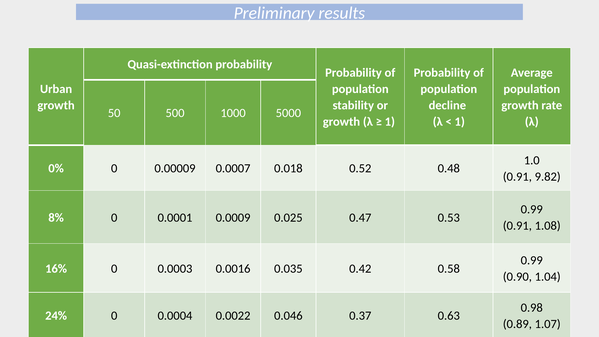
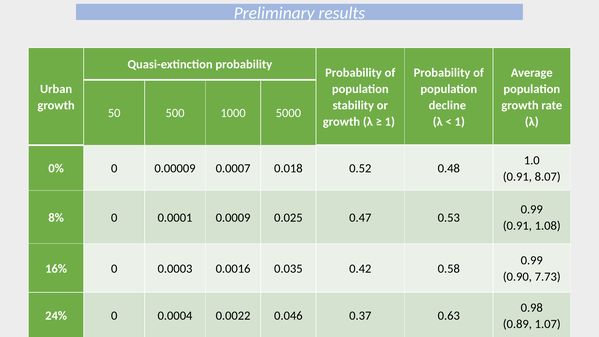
9.82: 9.82 -> 8.07 (548, 177)
1.04: 1.04 -> 7.73 (548, 277)
